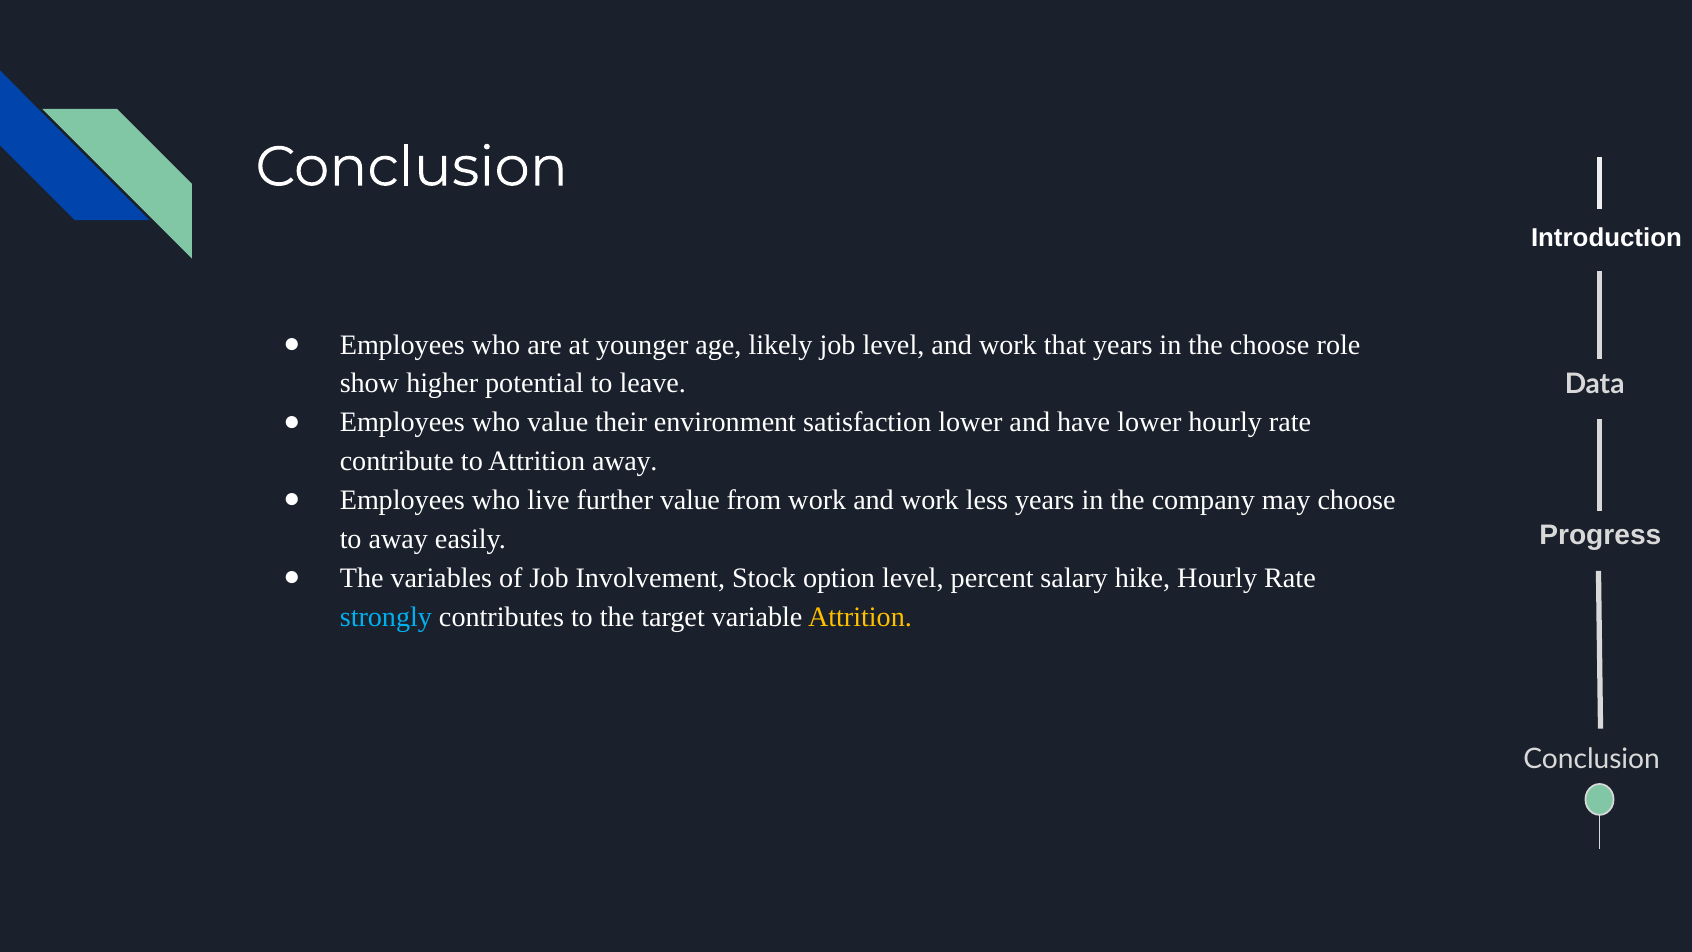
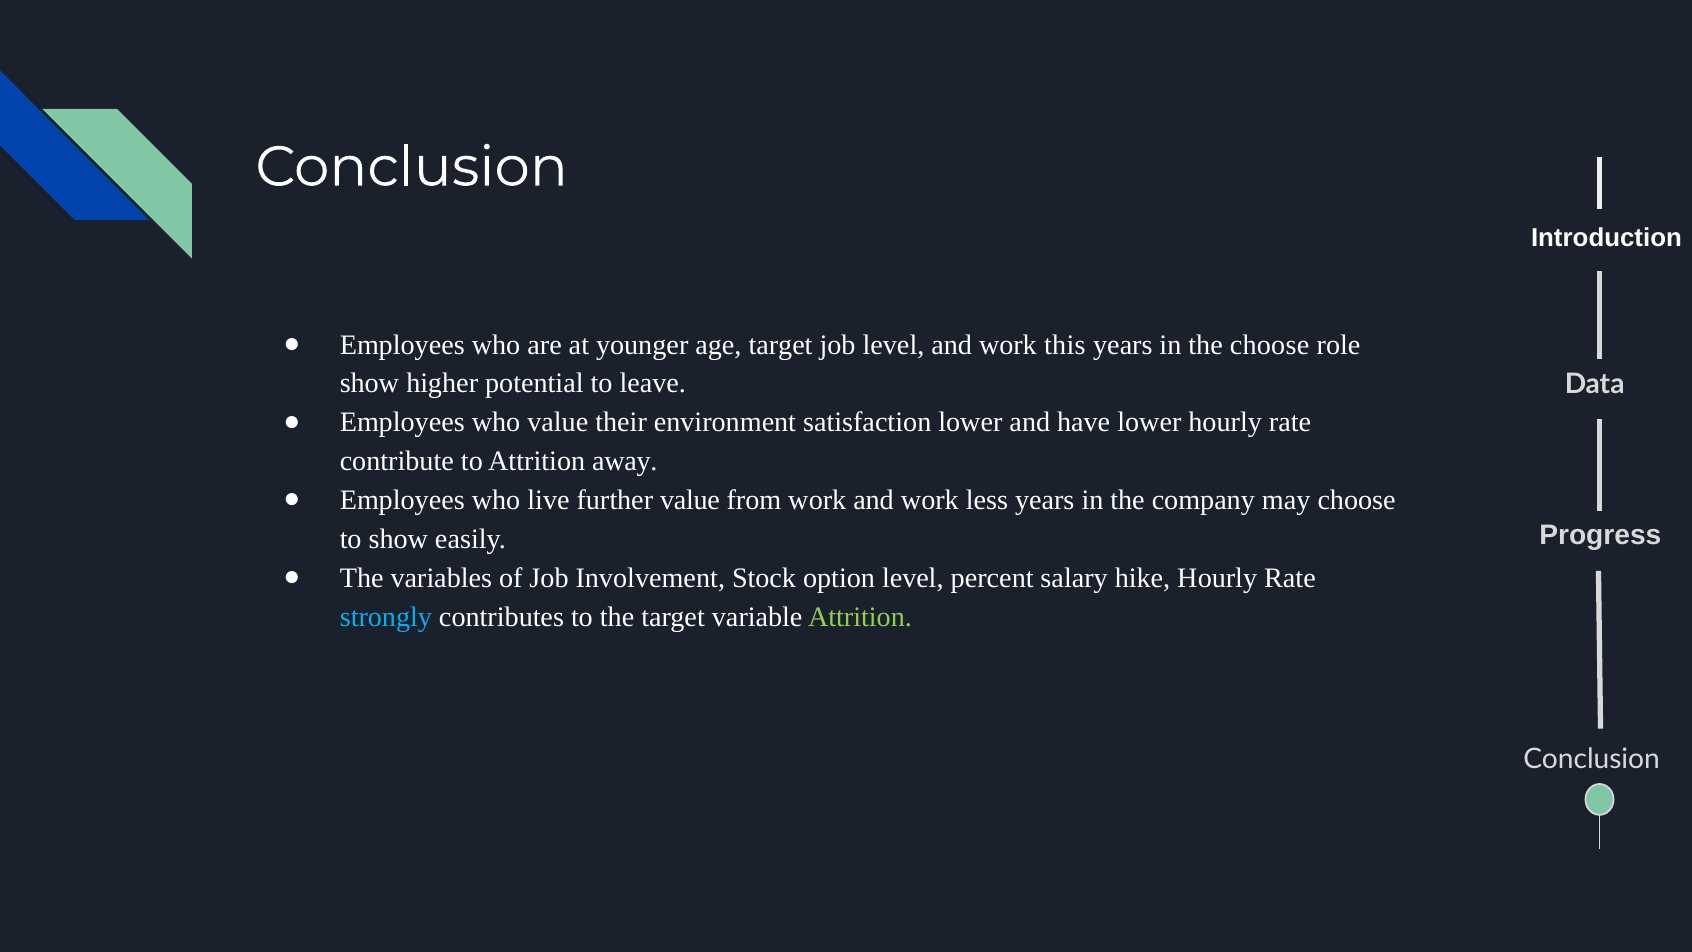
age likely: likely -> target (781, 345)
that: that -> this (1065, 345)
to away: away -> show (398, 539)
Attrition colour: yellow -> light green (860, 617)
